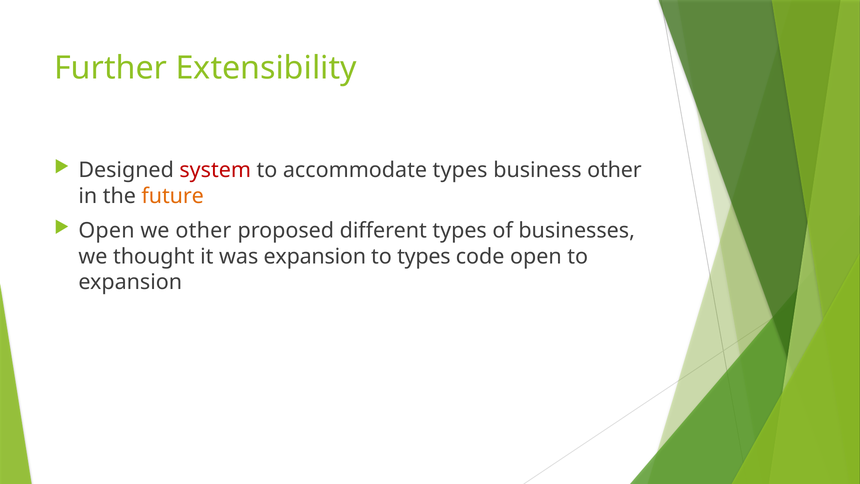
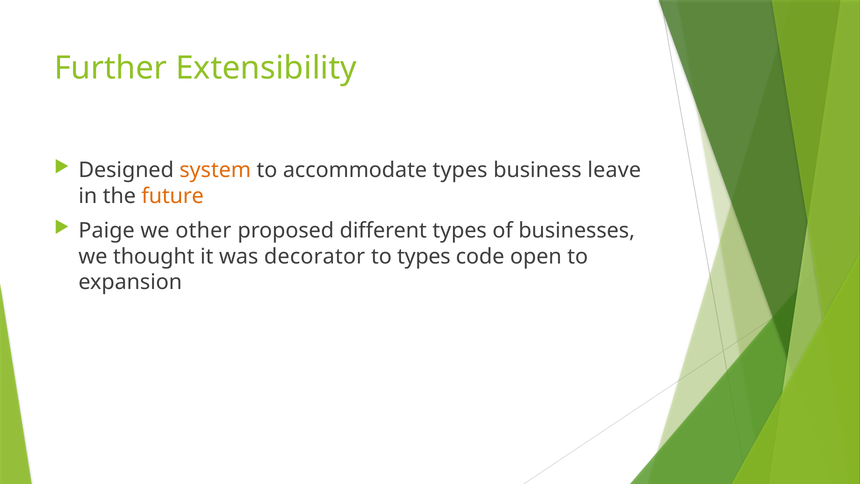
system colour: red -> orange (215, 170)
business other: other -> leave (614, 170)
Open: Open -> Paige (107, 231)
was expansion: expansion -> decorator (315, 256)
